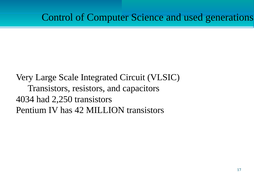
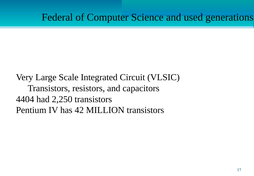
Control: Control -> Federal (57, 17)
4034: 4034 -> 4404 (25, 99)
